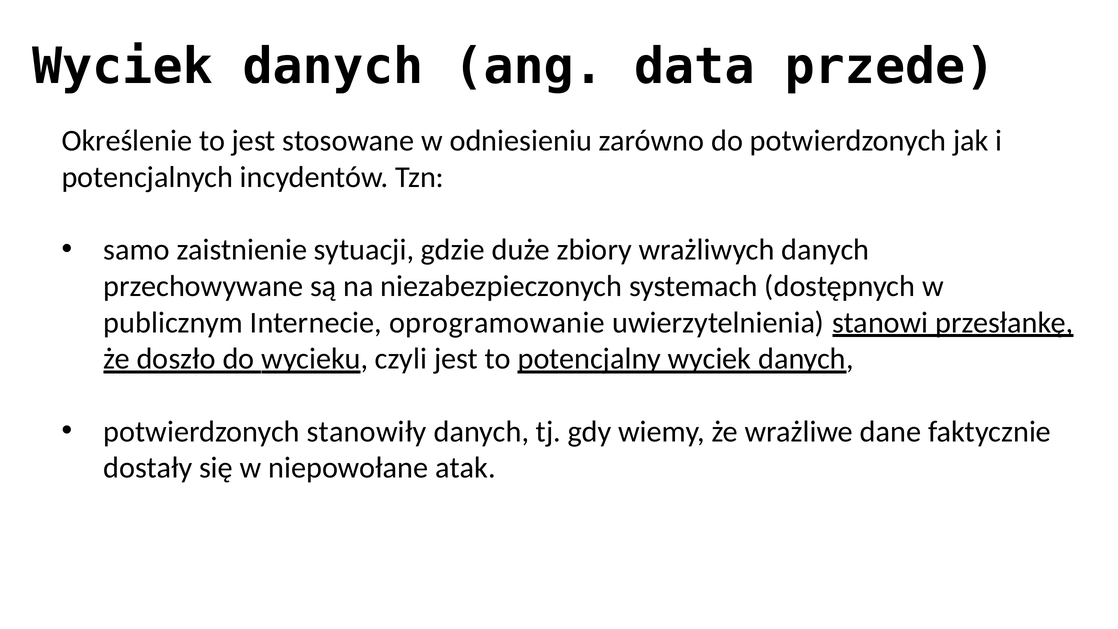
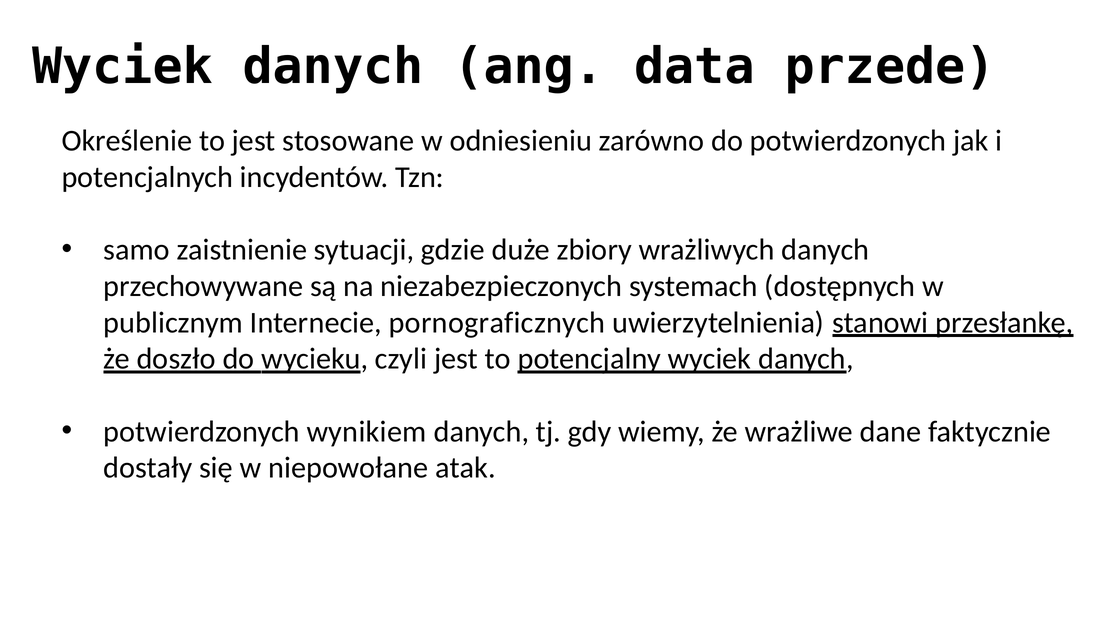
oprogramowanie: oprogramowanie -> pornograficznych (497, 323)
stanowiły: stanowiły -> wynikiem (367, 431)
